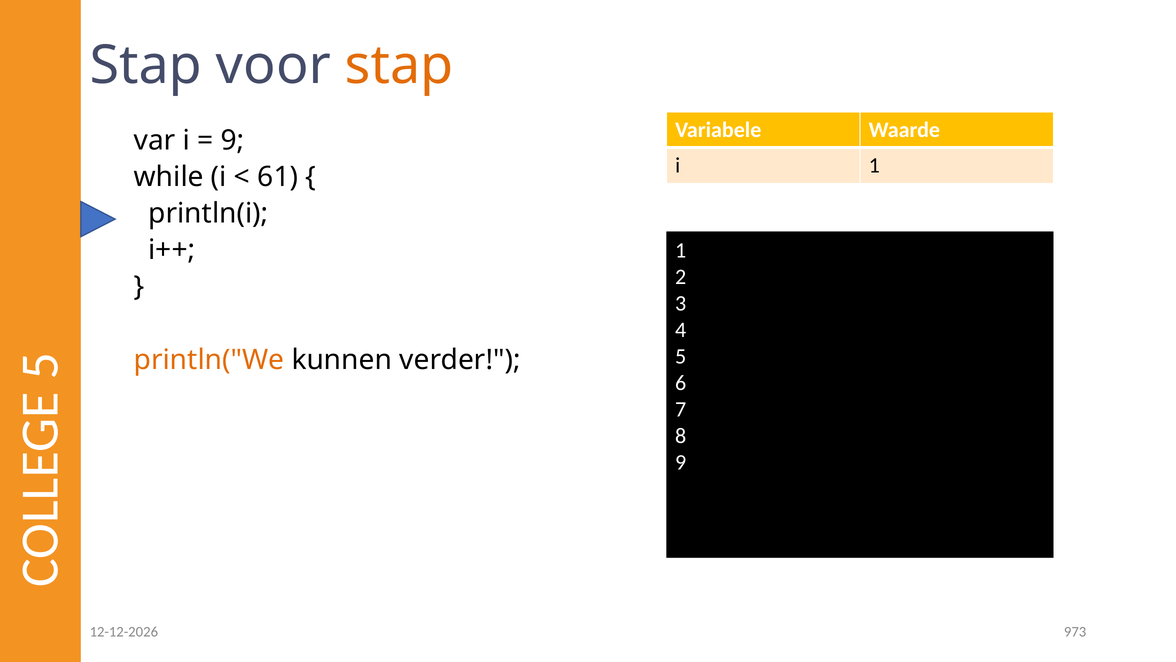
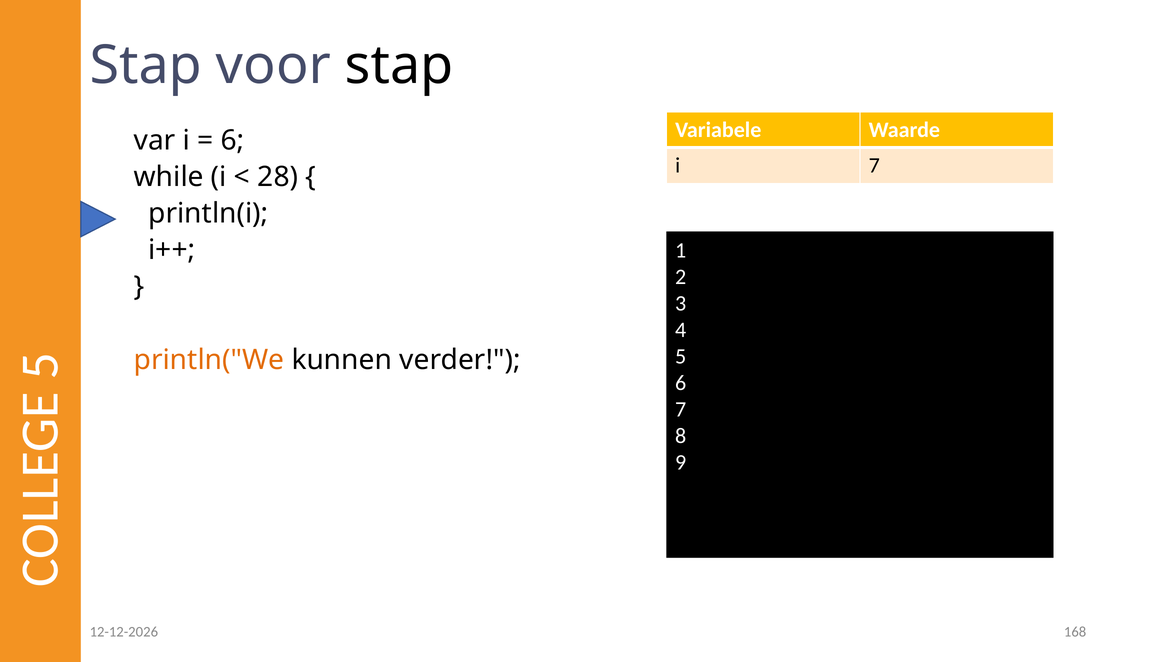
stap colour: orange -> black (399, 65)
9: 9 -> 6 (233, 140)
i 1: 1 -> 7 (874, 166)
61: 61 -> 28 (278, 177)
973: 973 -> 168 (1075, 632)
